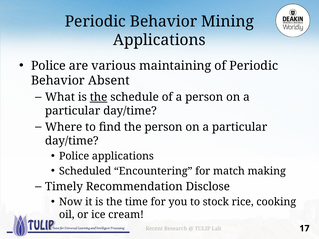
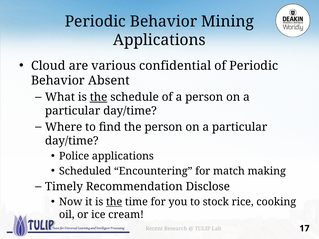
Police: Police -> Cloud (48, 66)
maintaining: maintaining -> confidential (175, 66)
the underline: none -> present (114, 202)
